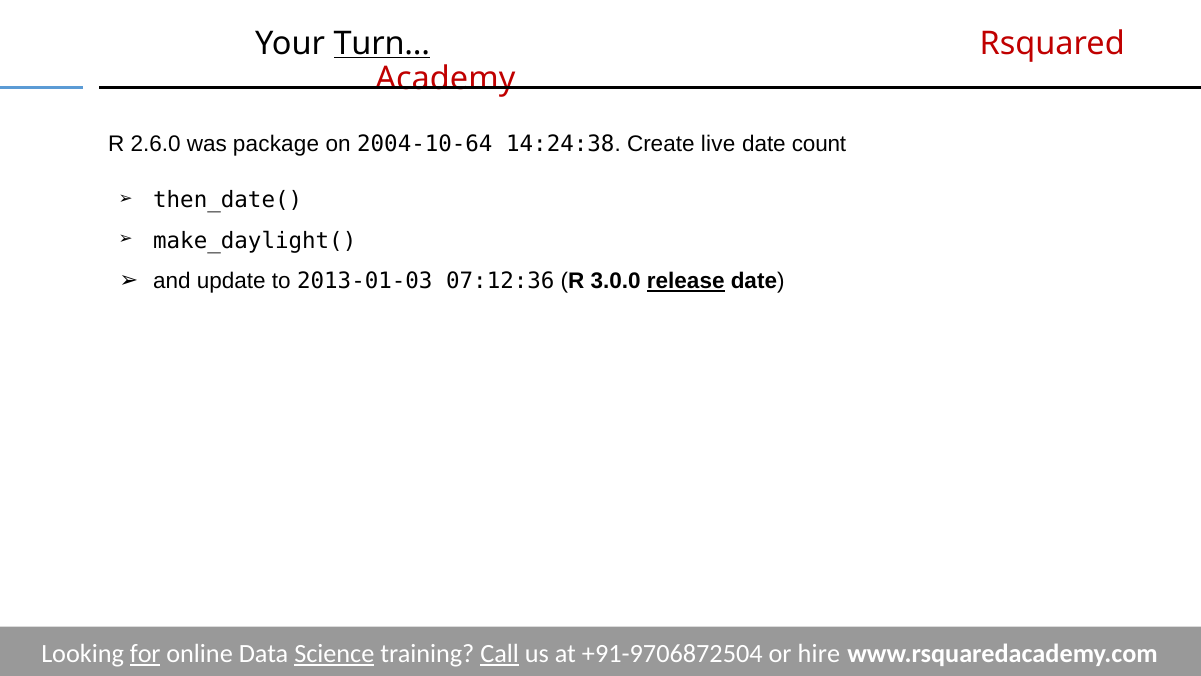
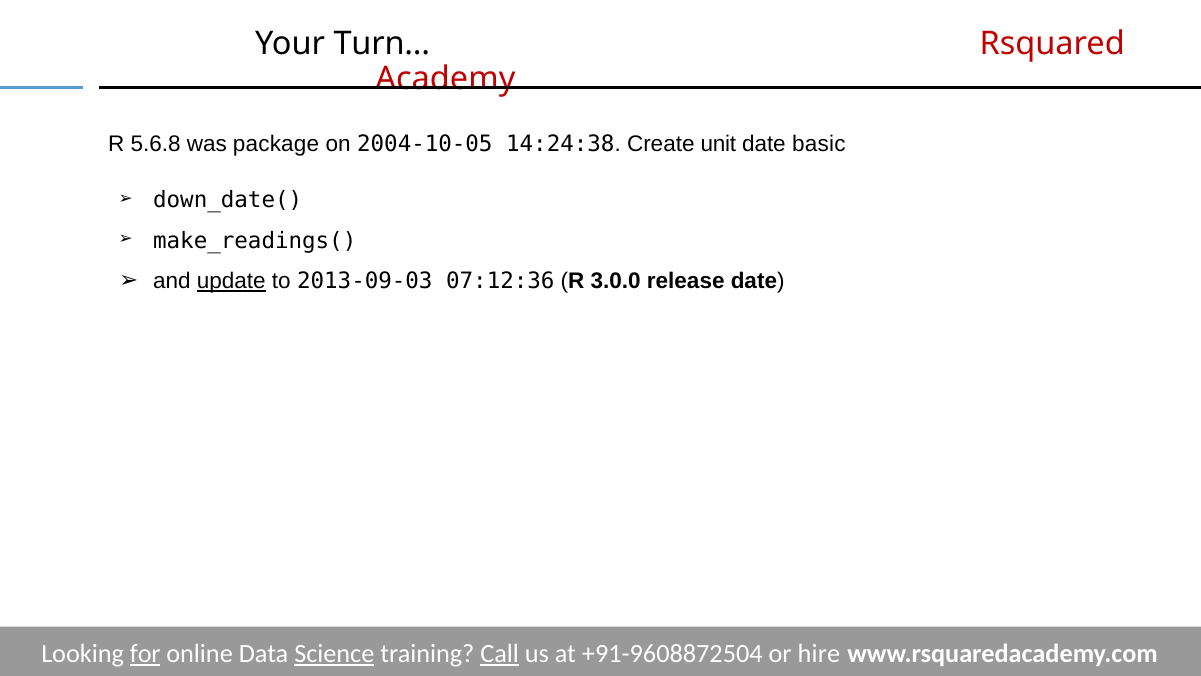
Turn underline: present -> none (382, 43)
2.6.0: 2.6.0 -> 5.6.8 (156, 144)
2004-10-64: 2004-10-64 -> 2004-10-05 (425, 144)
live: live -> unit (718, 144)
count: count -> basic (819, 144)
then_date(: then_date( -> down_date( (228, 200)
make_daylight(: make_daylight( -> make_readings( (255, 240)
update underline: none -> present (231, 281)
2013-01-03: 2013-01-03 -> 2013-09-03 (365, 281)
release underline: present -> none (686, 281)
+91-9706872504: +91-9706872504 -> +91-9608872504 (672, 653)
